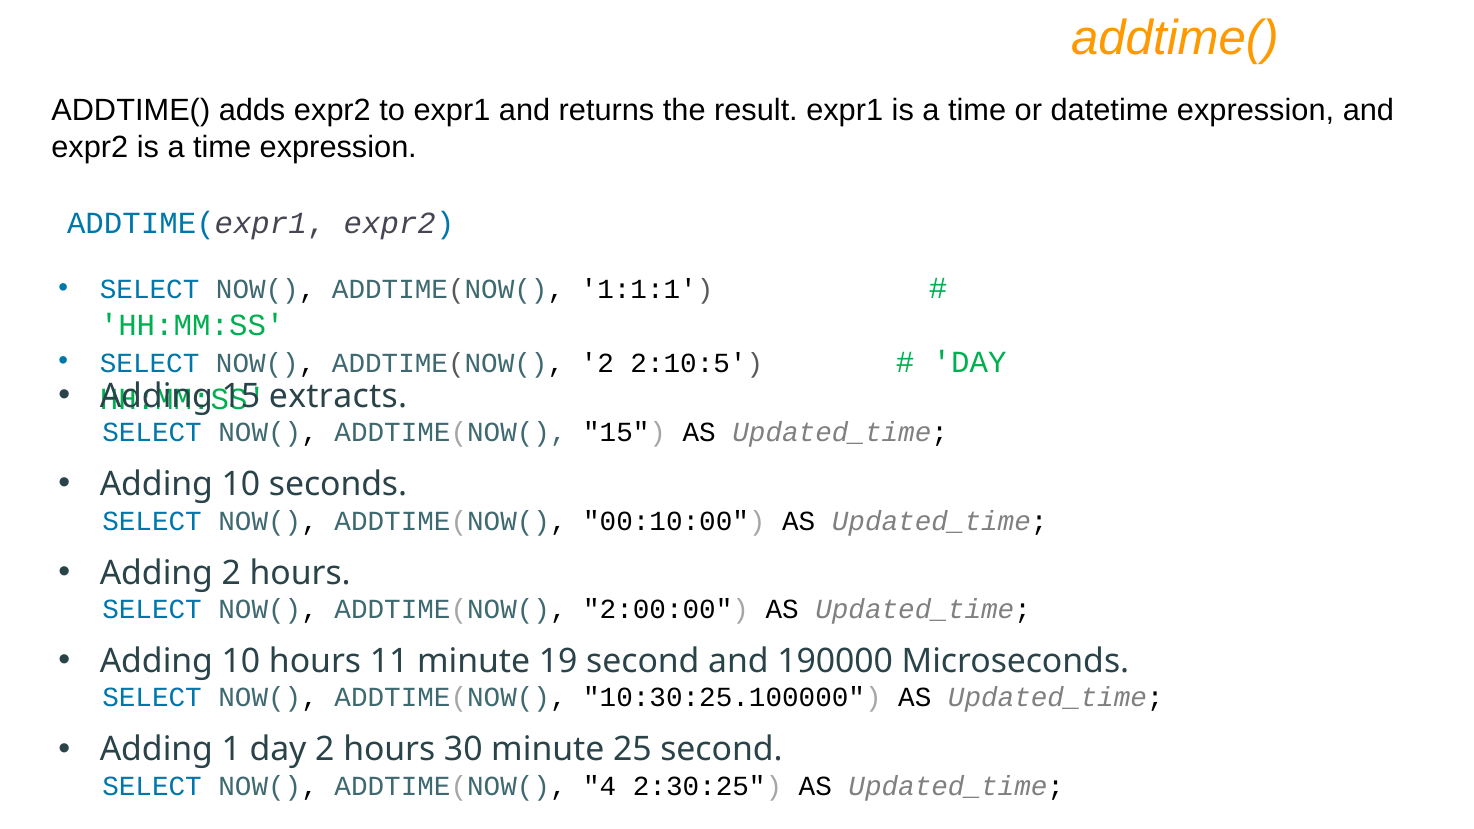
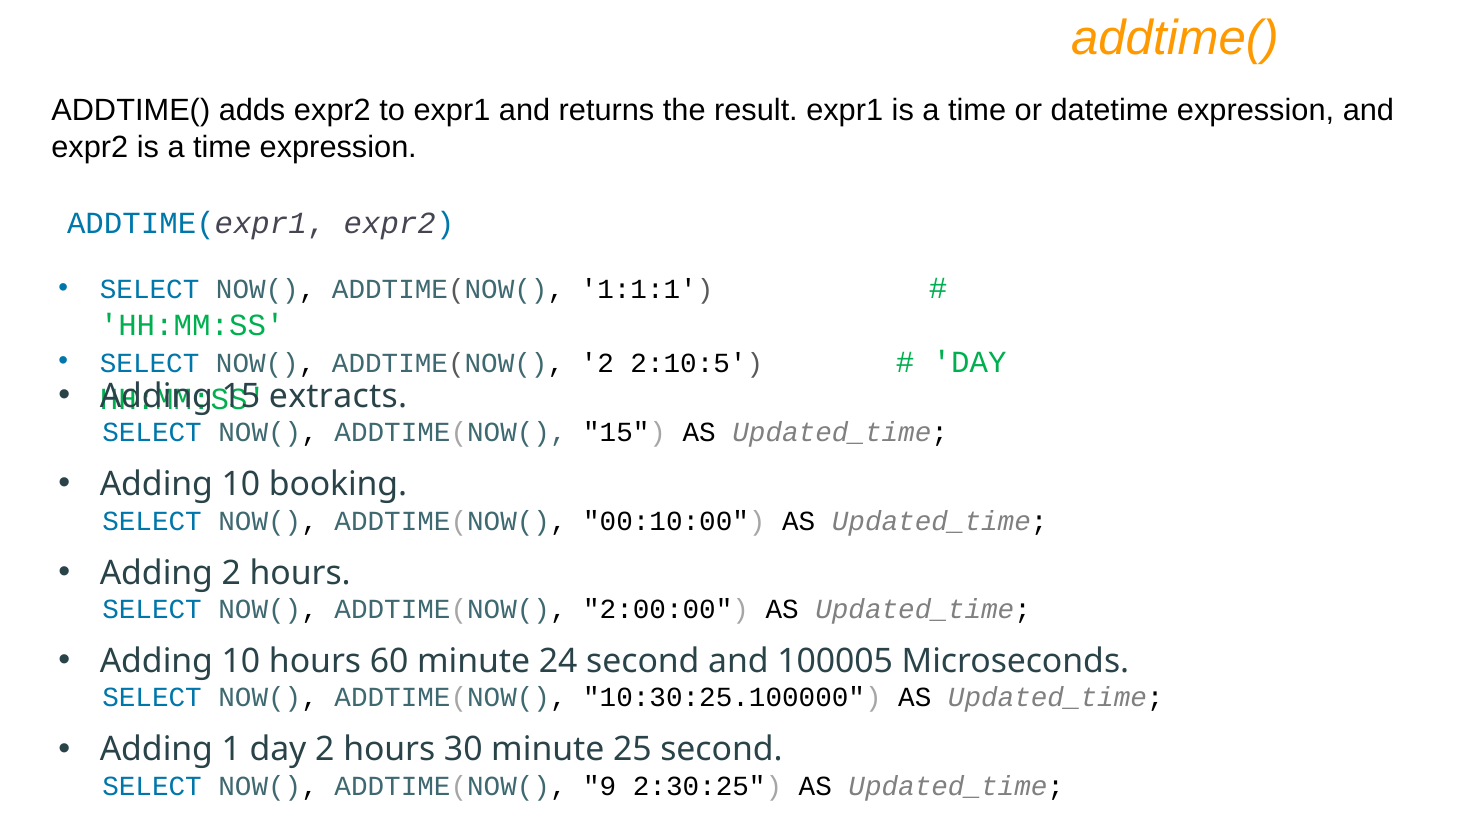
seconds: seconds -> booking (338, 485)
11: 11 -> 60 (389, 662)
19: 19 -> 24 (558, 662)
190000: 190000 -> 100005 (835, 662)
4: 4 -> 9 (600, 786)
